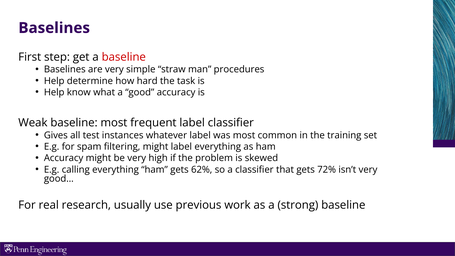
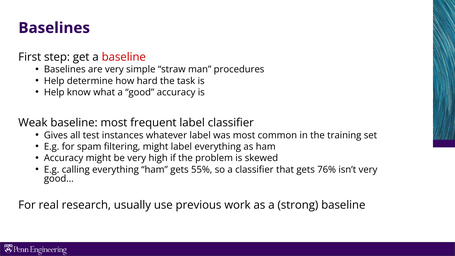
62%: 62% -> 55% (202, 170)
72%: 72% -> 76% (327, 170)
